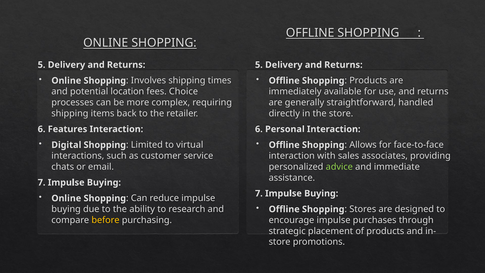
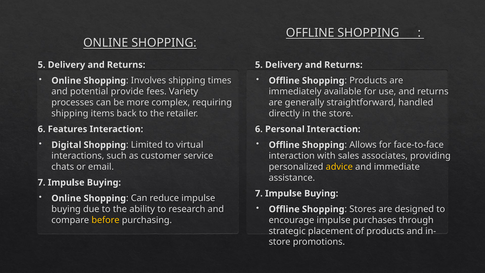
location: location -> provide (127, 91)
Choice: Choice -> Variety (184, 91)
advice colour: light green -> yellow (339, 167)
